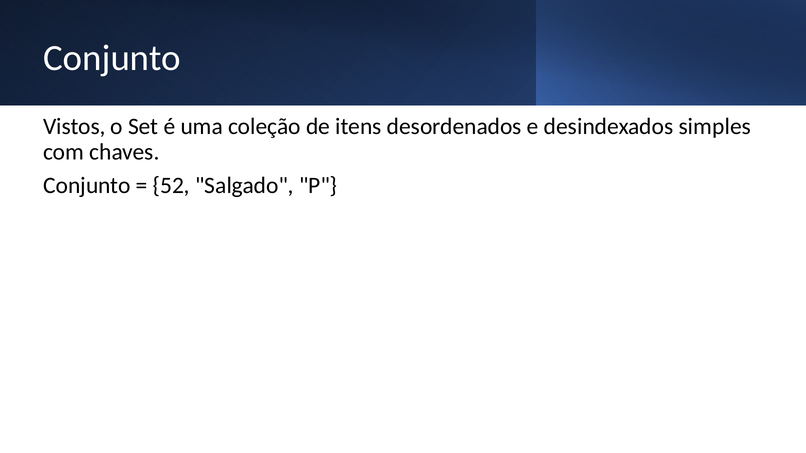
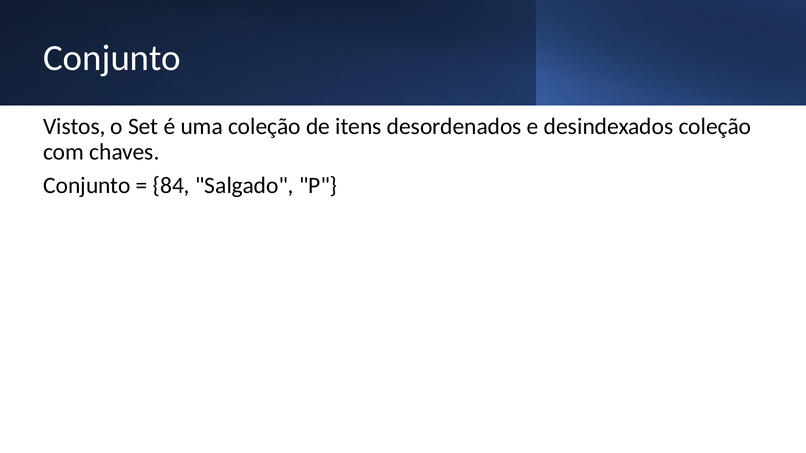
desindexados simples: simples -> coleção (715, 127)
52: 52 -> 84 (171, 186)
